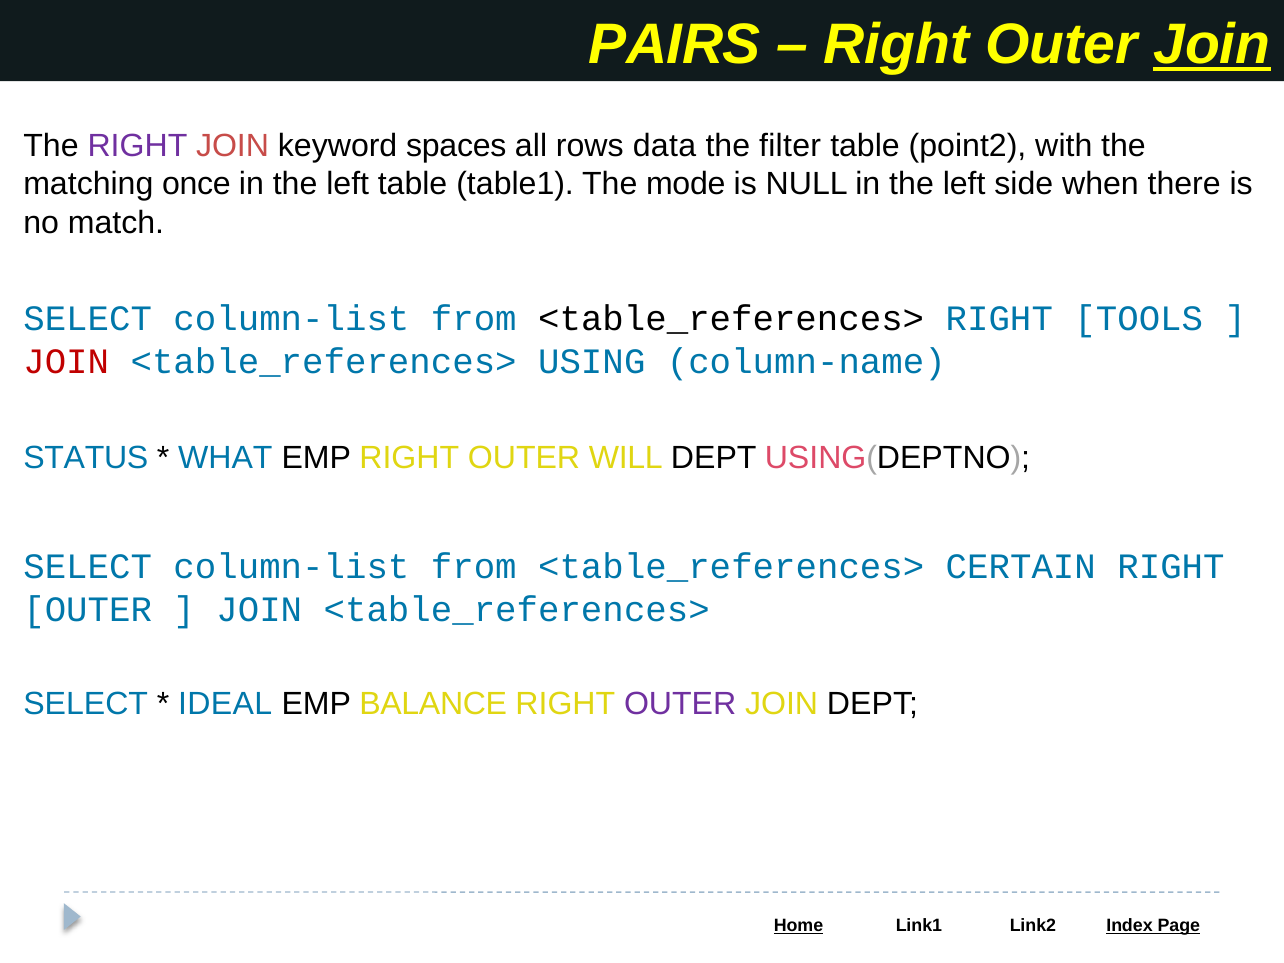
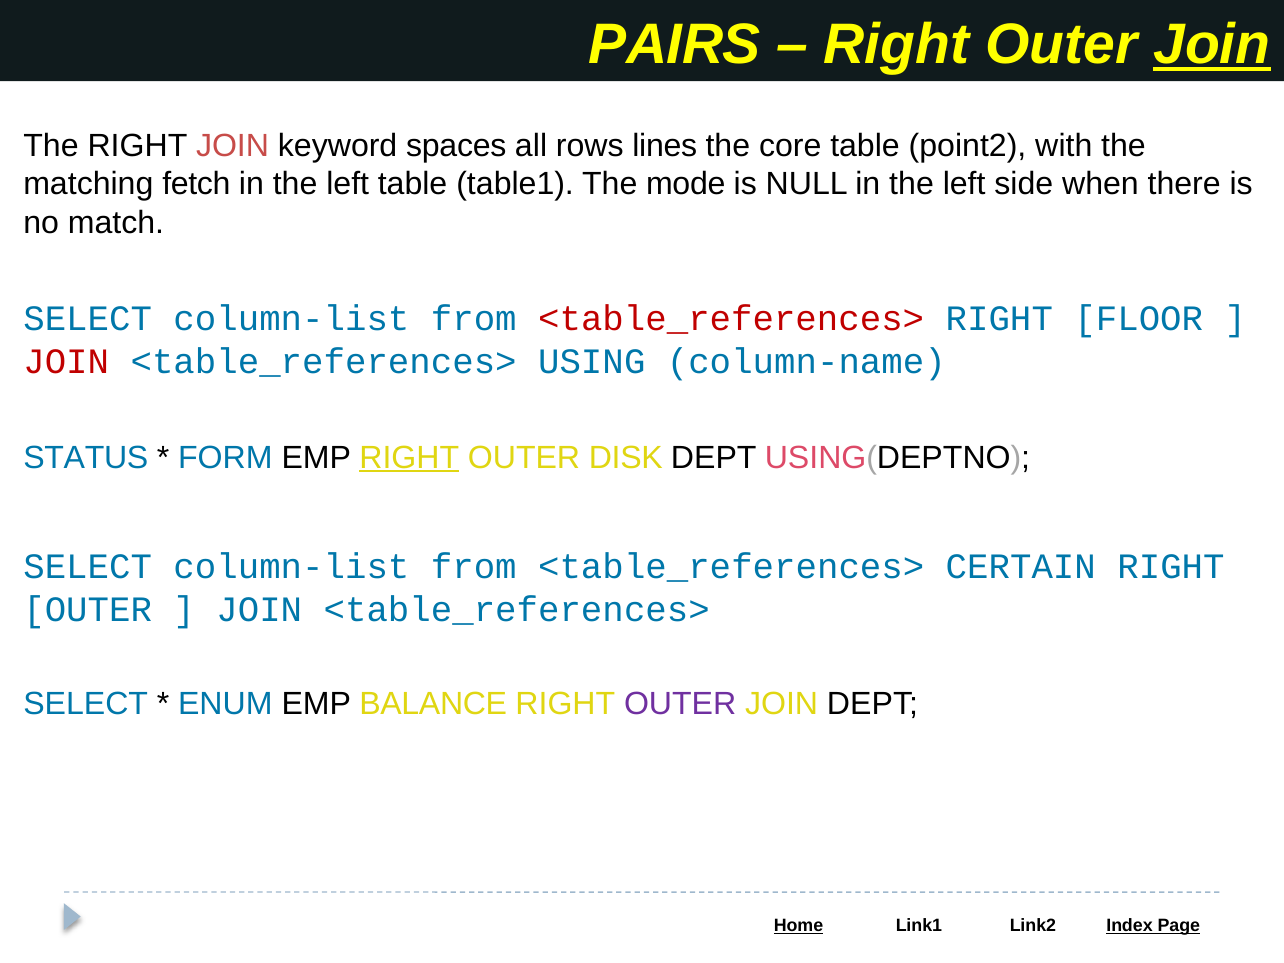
RIGHT colour: purple -> black (137, 145)
data: data -> lines (665, 145)
filter: filter -> core (790, 145)
once: once -> fetch (196, 184)
<table_references> colour: black -> red (731, 319)
TOOLS: TOOLS -> FLOOR (1139, 319)
WHAT: WHAT -> FORM (225, 457)
RIGHT underline: none -> present (409, 457)
WILL: WILL -> DISK (626, 457)
IDEAL: IDEAL -> ENUM (225, 703)
